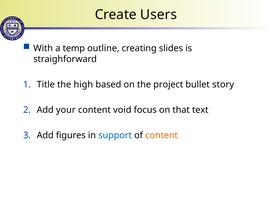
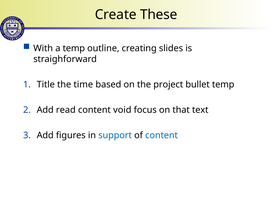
Users: Users -> These (159, 15)
high: high -> time (83, 84)
bullet story: story -> temp (223, 84)
your: your -> read (66, 110)
content colour: orange -> blue (162, 135)
